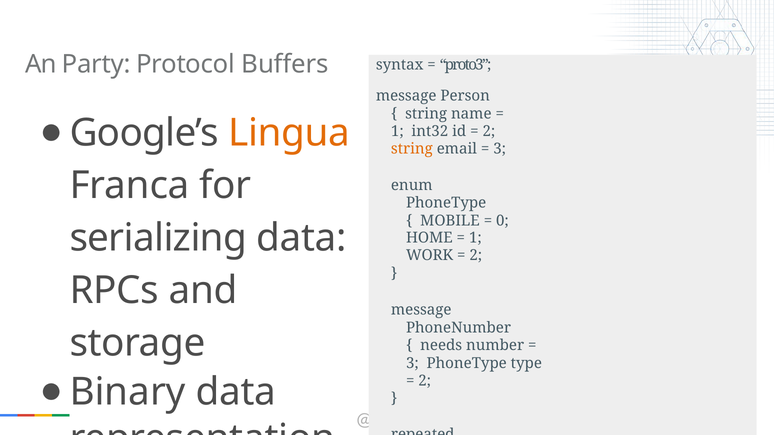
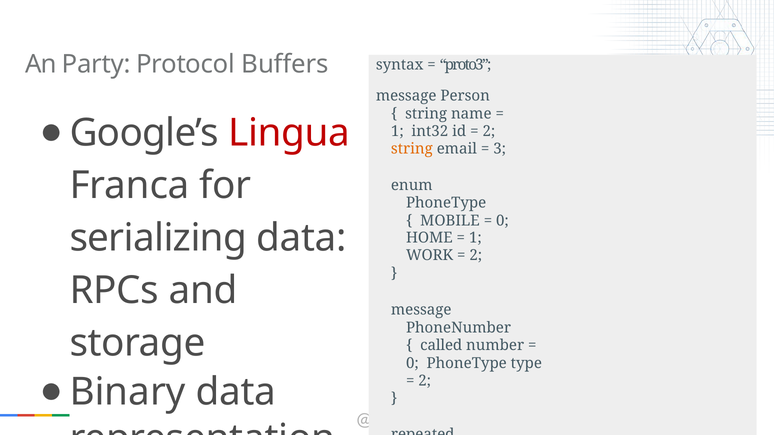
Lingua colour: orange -> red (289, 133)
needs: needs -> called (441, 346)
3: 3 -> 0 (412, 364)
